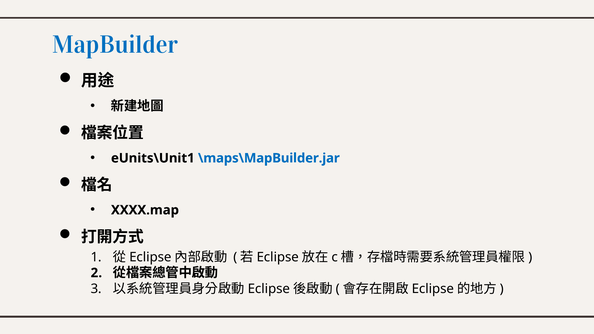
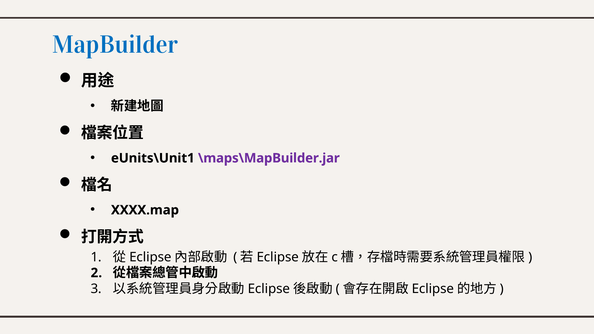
\maps\MapBuilder.jar colour: blue -> purple (269, 158)
